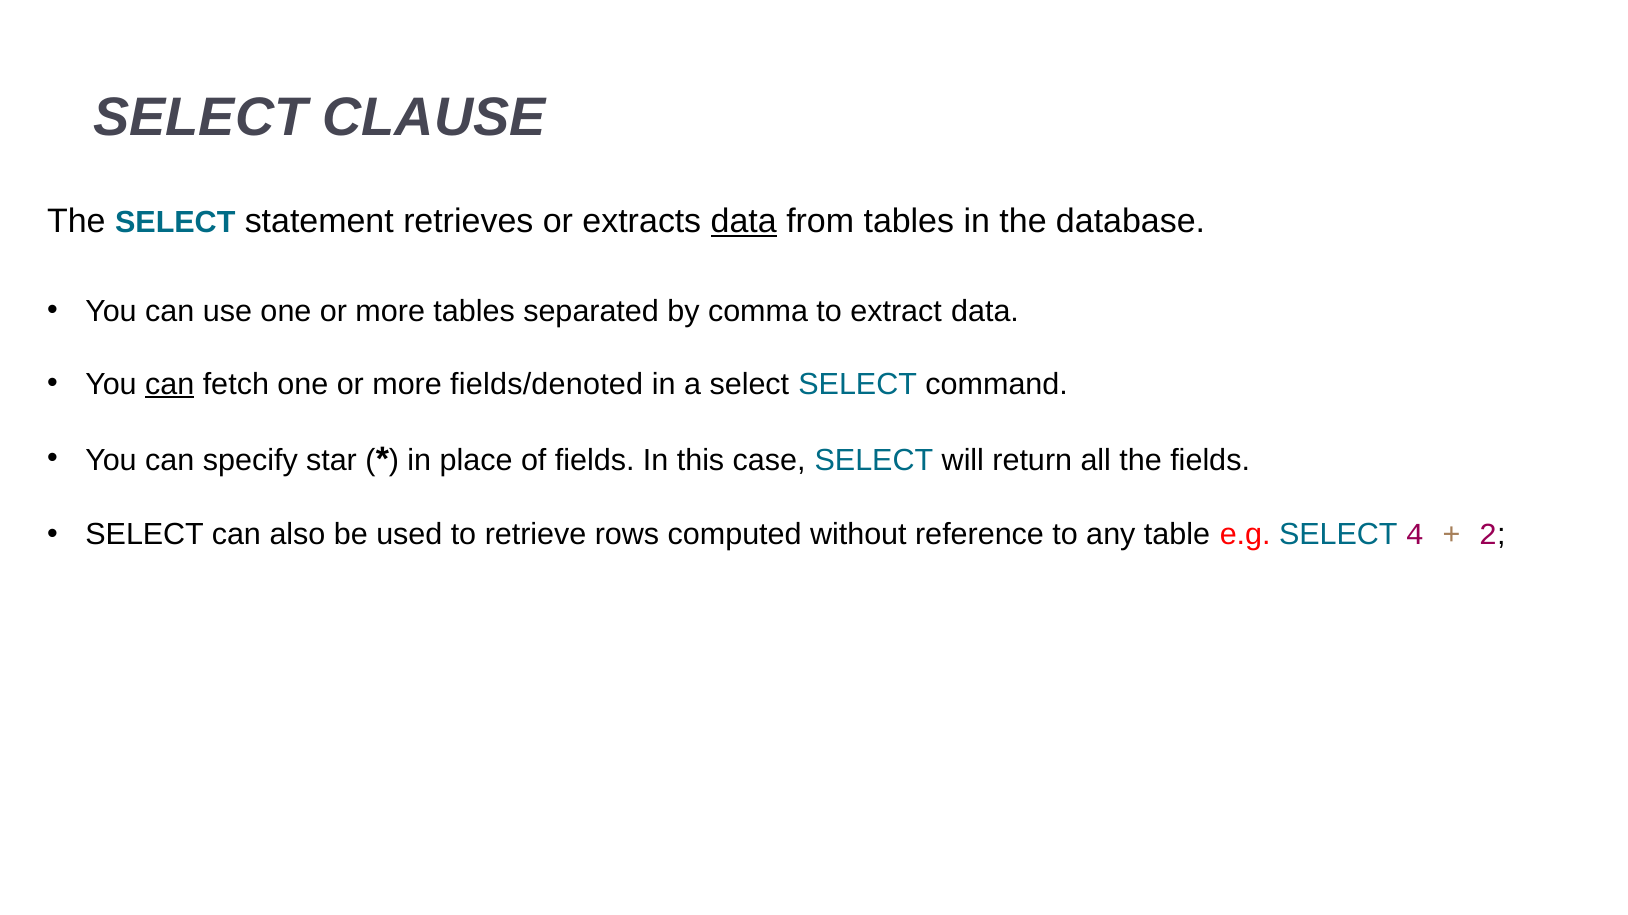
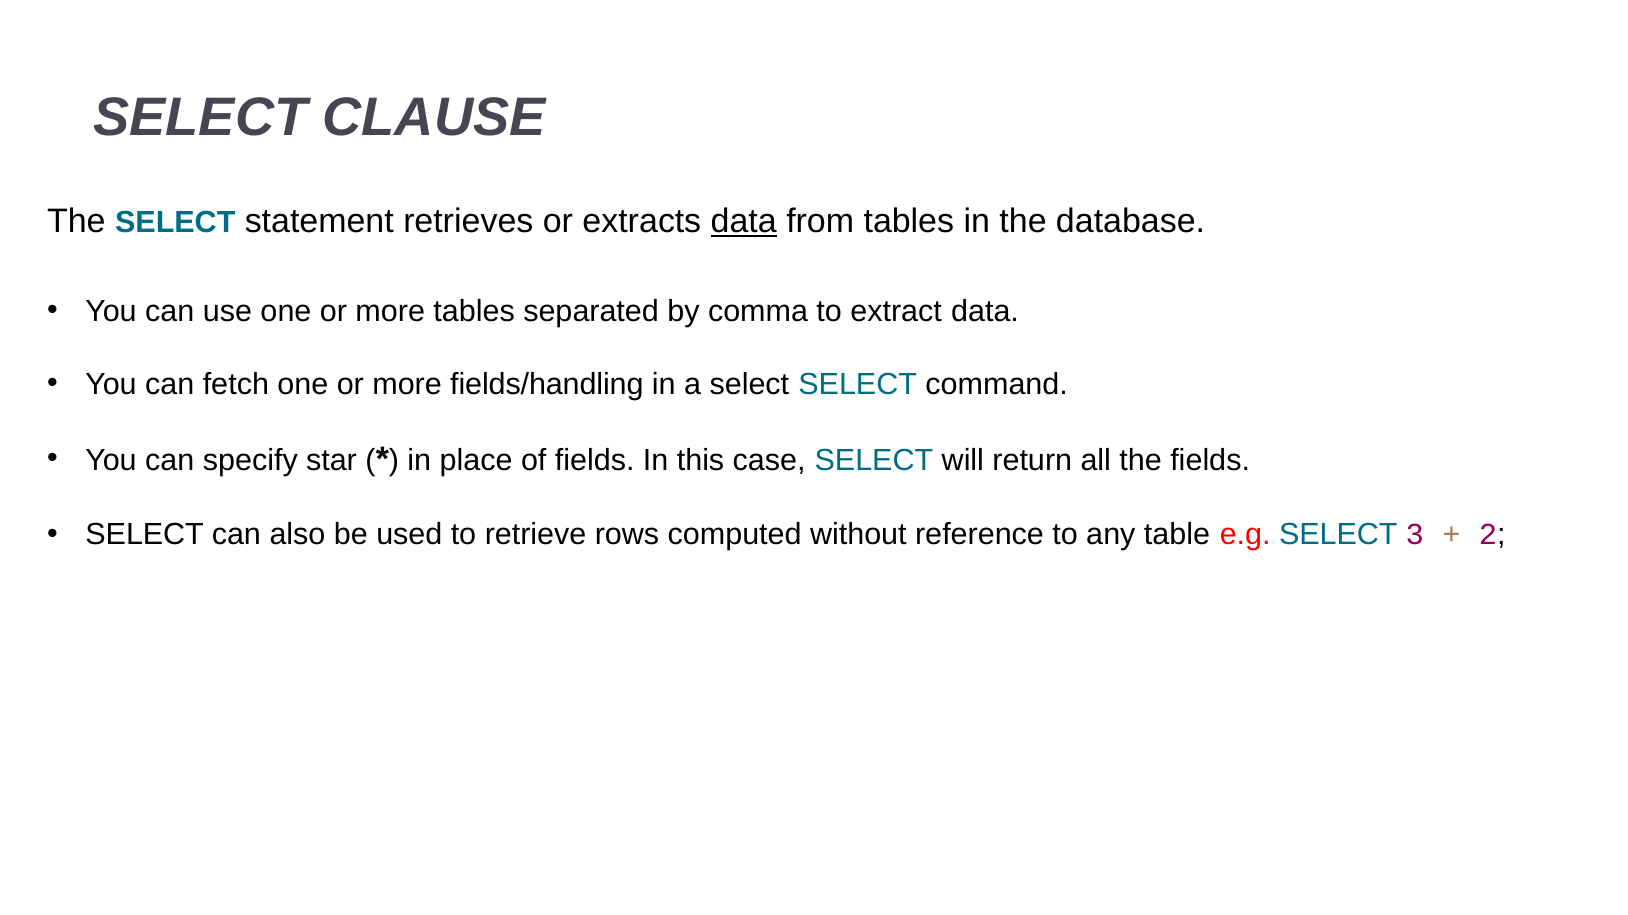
can underline: present -> none (170, 385)
fields/denoted: fields/denoted -> fields/handling (547, 385)
4: 4 -> 3 (1415, 535)
